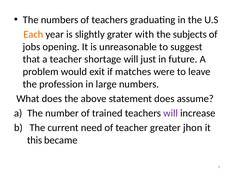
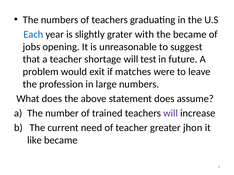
Each colour: orange -> blue (33, 34)
the subjects: subjects -> became (190, 34)
just: just -> test (148, 59)
this: this -> like (35, 141)
